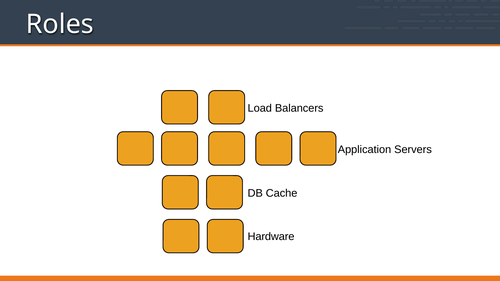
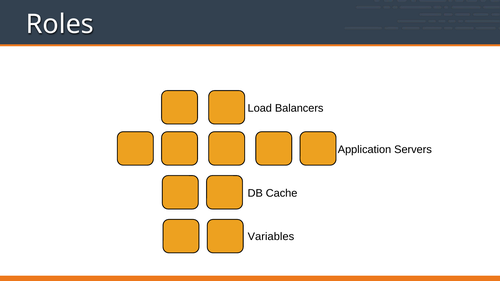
Hardware: Hardware -> Variables (271, 237)
